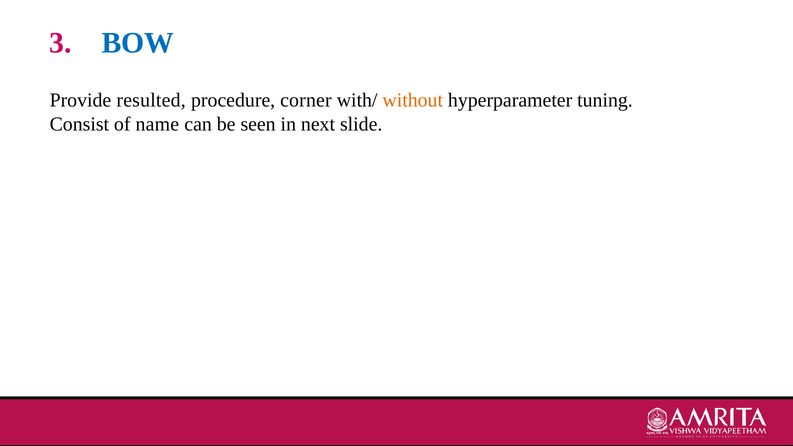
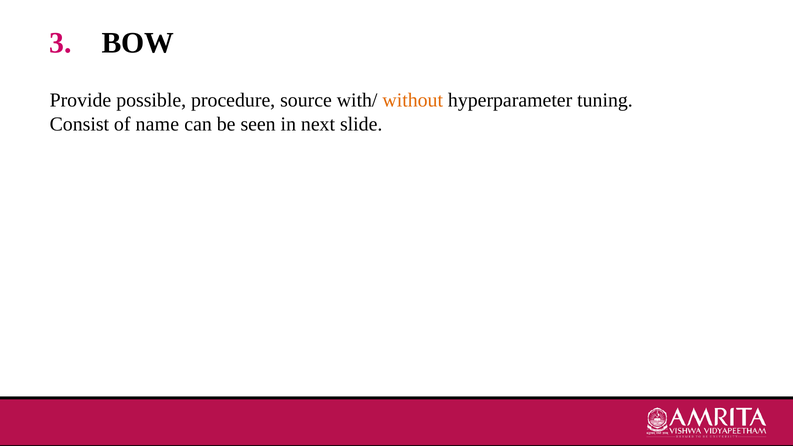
BOW colour: blue -> black (138, 43)
resulted: resulted -> possible (151, 100)
corner: corner -> source (306, 100)
